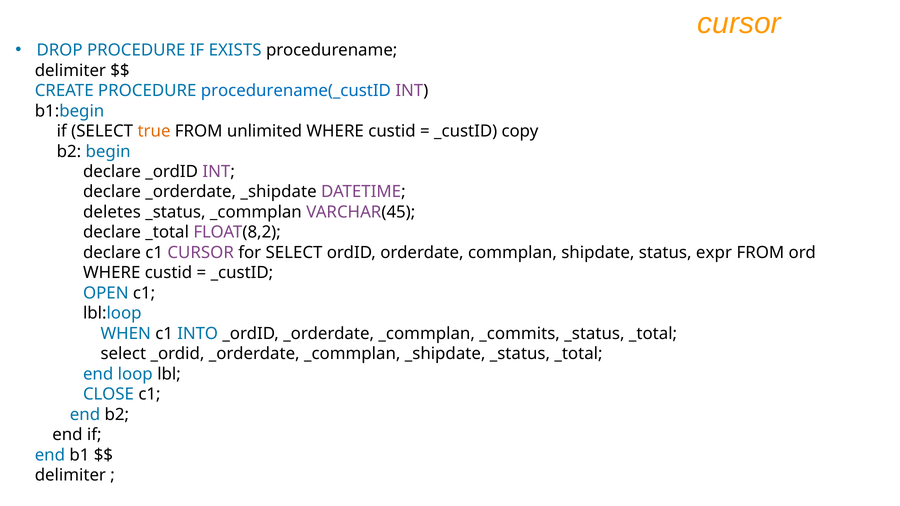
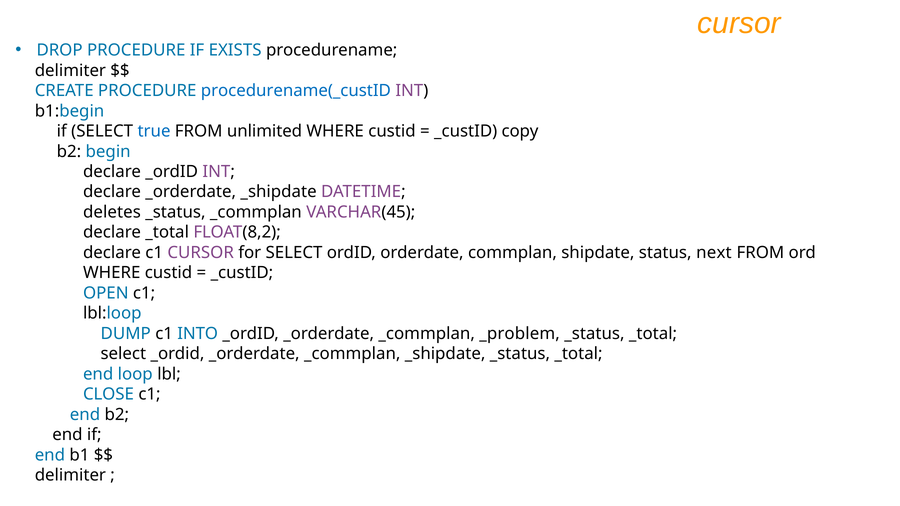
true colour: orange -> blue (154, 131)
expr: expr -> next (714, 253)
WHEN: WHEN -> DUMP (126, 334)
_commits: _commits -> _problem (520, 334)
